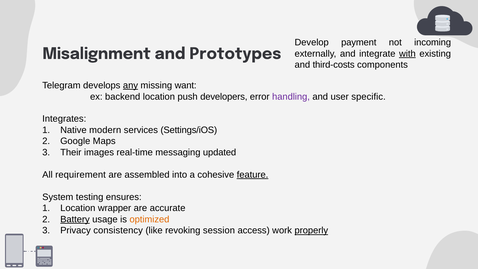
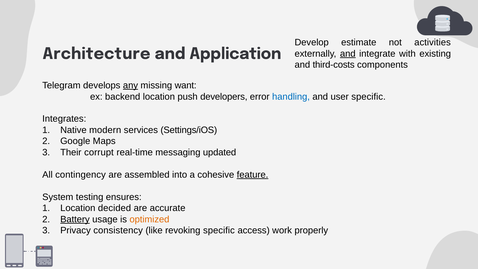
payment: payment -> estimate (359, 42)
incoming: incoming -> activities (433, 42)
Misalignment: Misalignment -> Architecture (96, 54)
Prototypes: Prototypes -> Application (235, 54)
and underline: none -> present (348, 54)
with underline: present -> none (407, 54)
handling colour: purple -> blue (291, 97)
images: images -> corrupt (99, 152)
requirement: requirement -> contingency (81, 175)
wrapper: wrapper -> decided (114, 208)
revoking session: session -> specific (219, 230)
properly underline: present -> none (311, 230)
